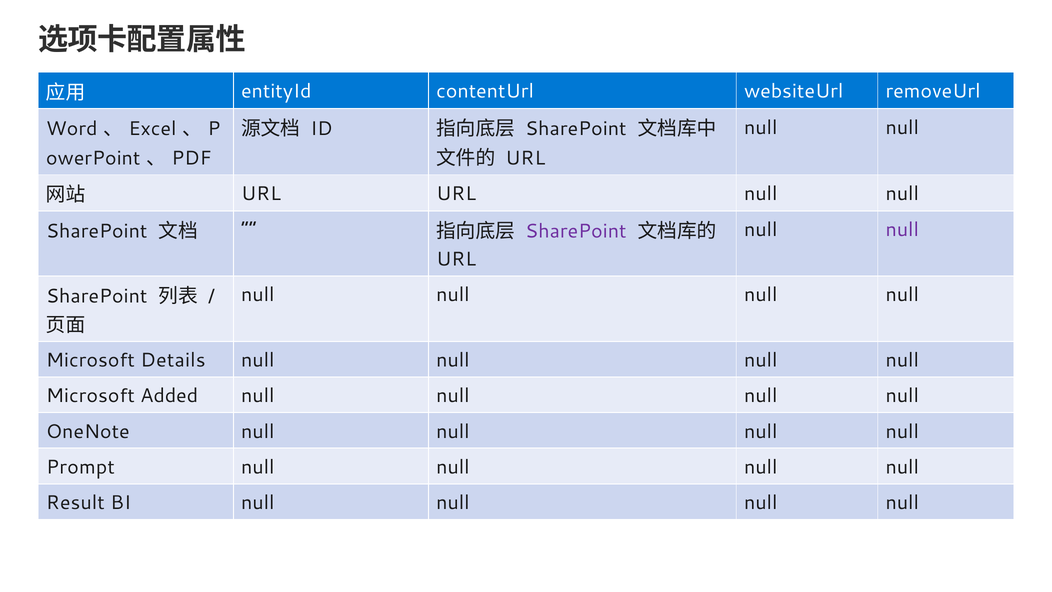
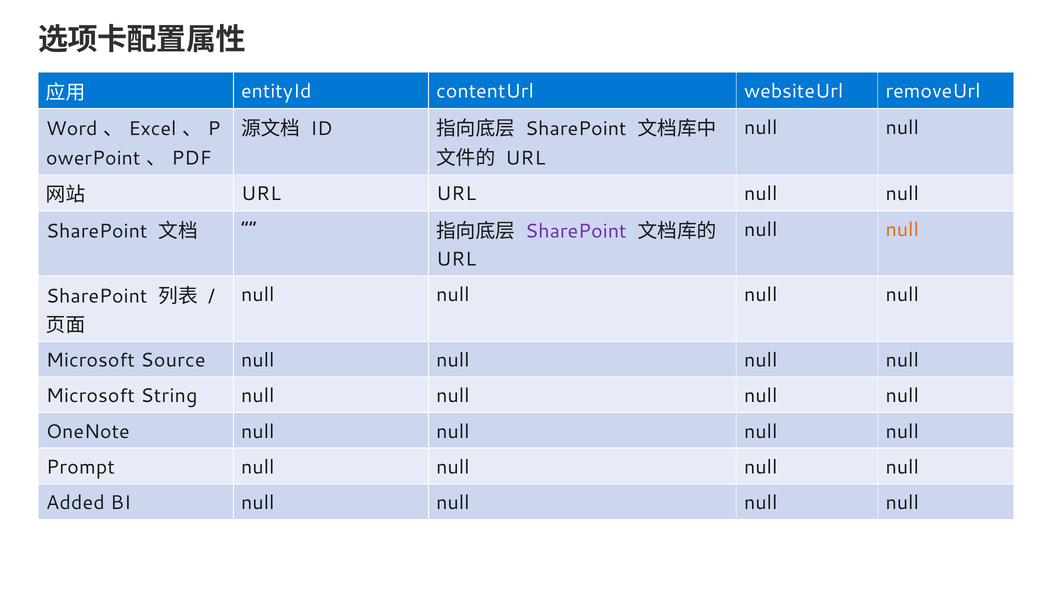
null colour: purple -> orange (902, 230)
Details: Details -> Source (173, 360)
Added: Added -> String (169, 396)
Result: Result -> Added (75, 503)
